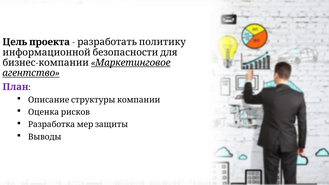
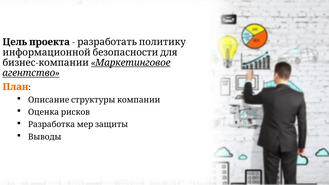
План colour: purple -> orange (15, 87)
